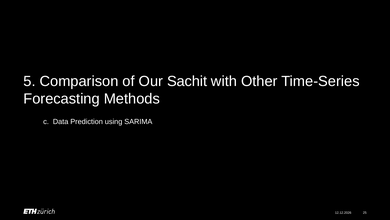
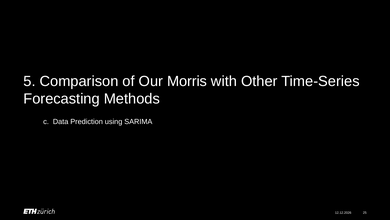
Sachit: Sachit -> Morris (187, 81)
